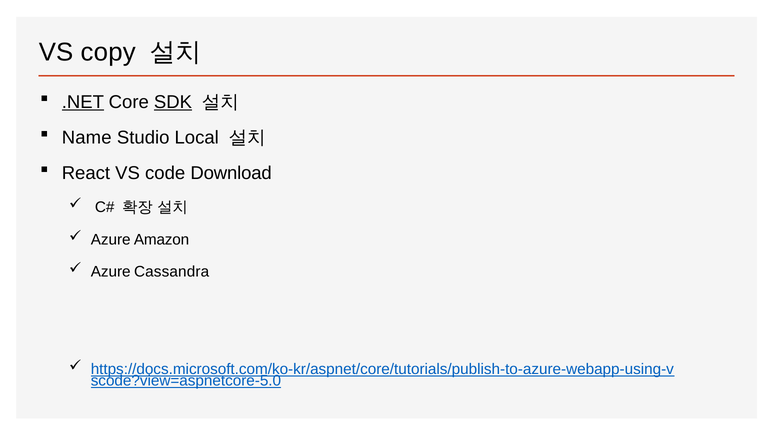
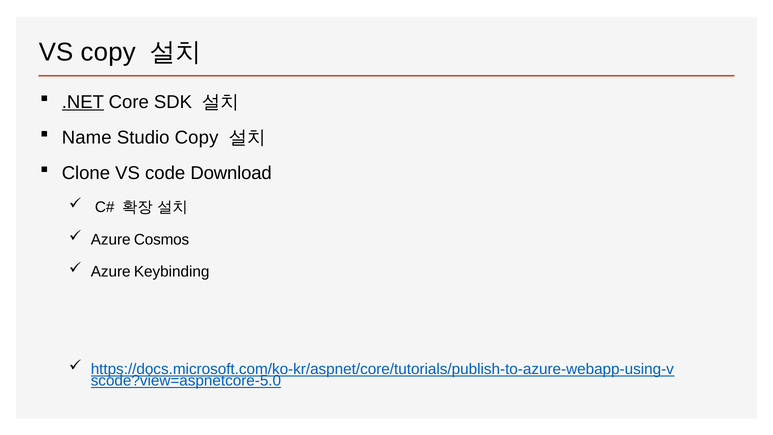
SDK underline: present -> none (173, 102)
Studio Local: Local -> Copy (197, 138)
React: React -> Clone (86, 173)
Amazon: Amazon -> Cosmos (162, 239)
Cassandra: Cassandra -> Keybinding (172, 272)
